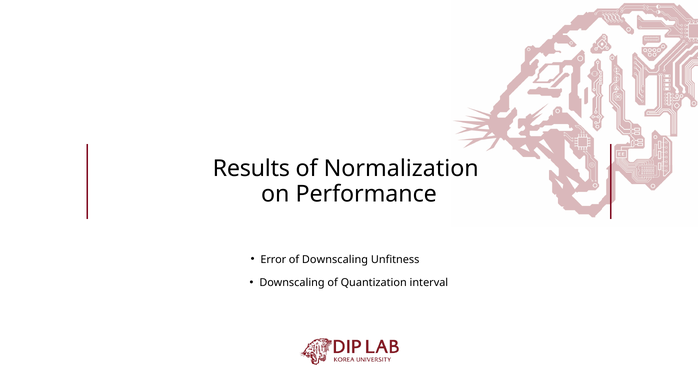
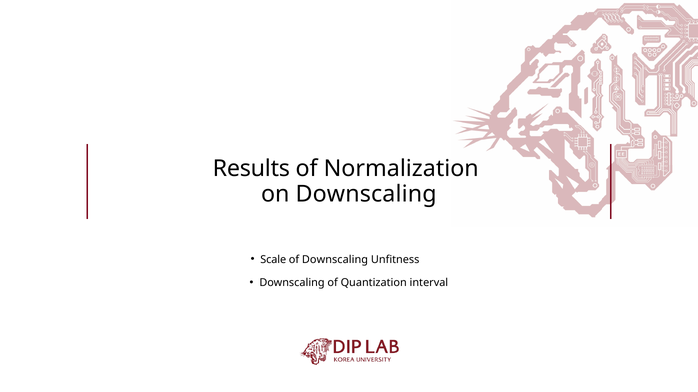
on Performance: Performance -> Downscaling (366, 194)
Error: Error -> Scale (273, 260)
